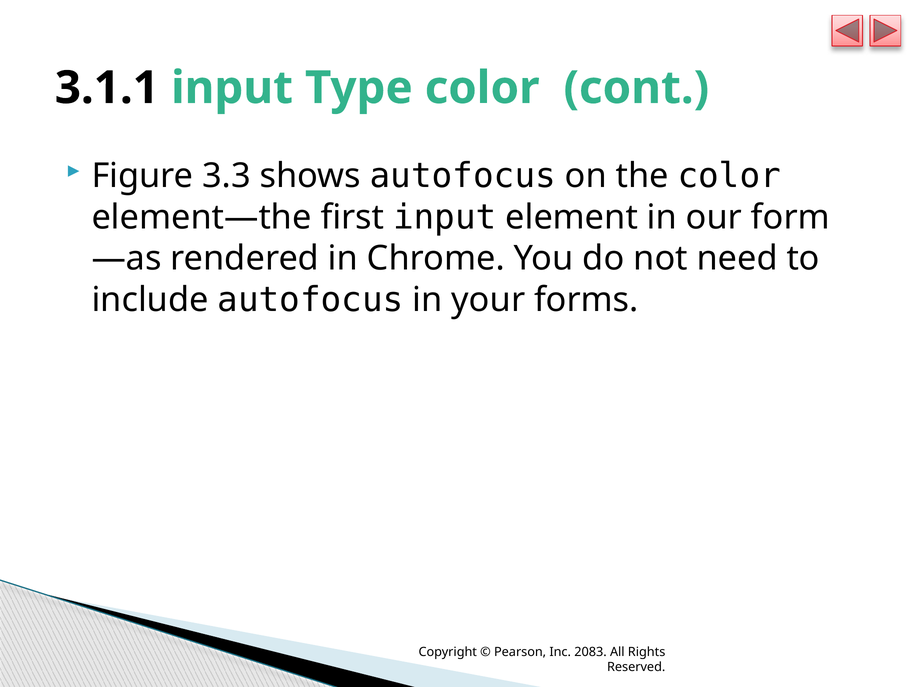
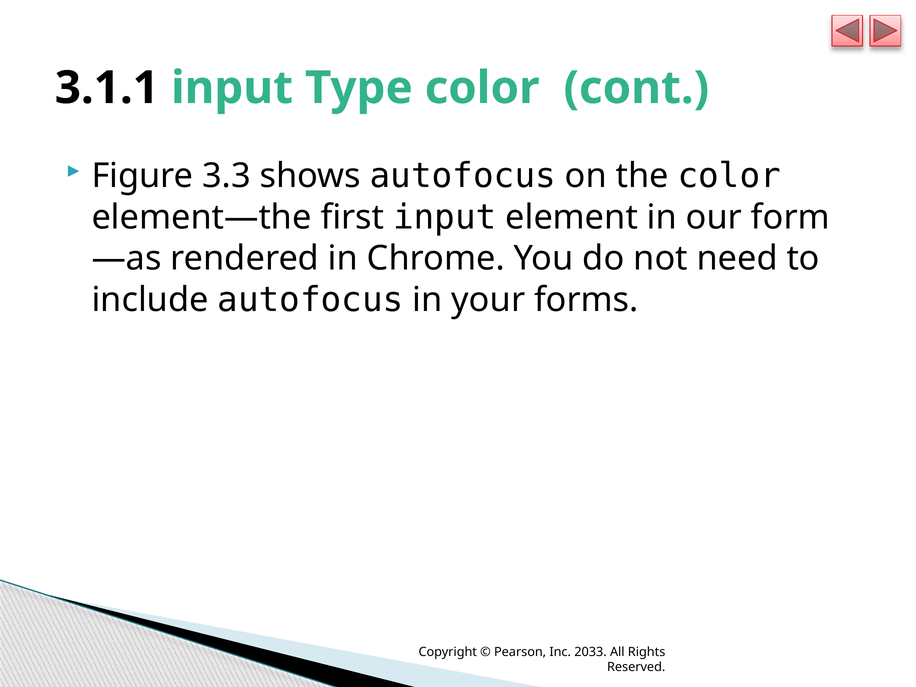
2083: 2083 -> 2033 (591, 652)
